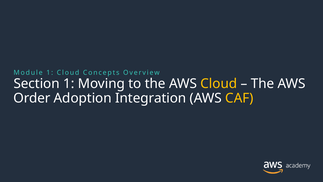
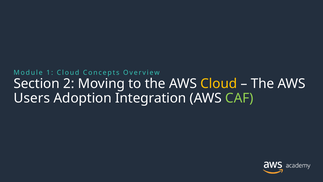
Section 1: 1 -> 2 (69, 83)
Order: Order -> Users (32, 98)
CAF colour: yellow -> light green (239, 98)
